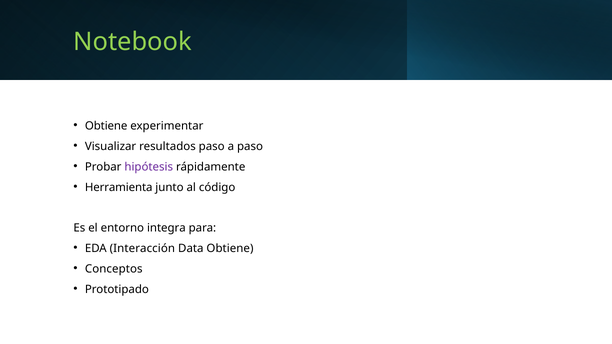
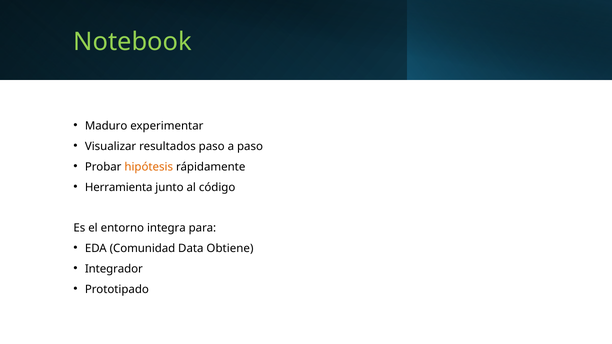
Obtiene: Obtiene -> Maduro (106, 126)
hipótesis colour: purple -> orange (149, 167)
Interacción: Interacción -> Comunidad (142, 249)
Conceptos: Conceptos -> Integrador (114, 269)
